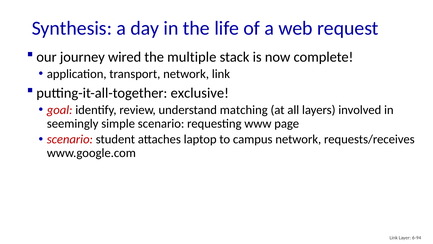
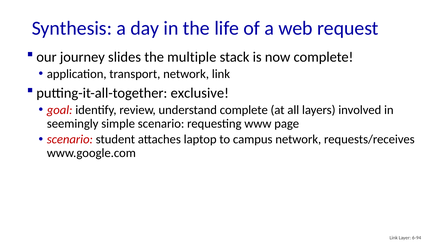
wired: wired -> slides (125, 57)
understand matching: matching -> complete (244, 110)
